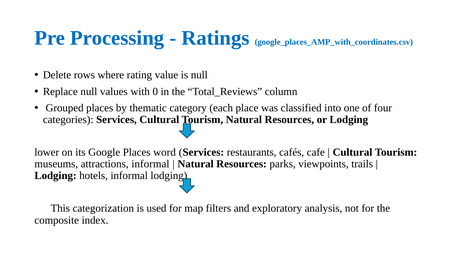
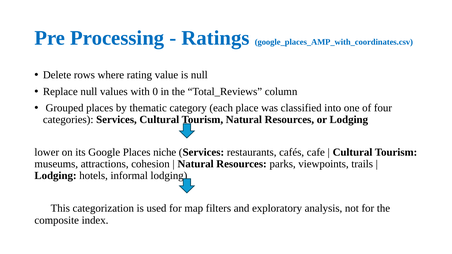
word: word -> niche (165, 152)
attractions informal: informal -> cohesion (150, 164)
